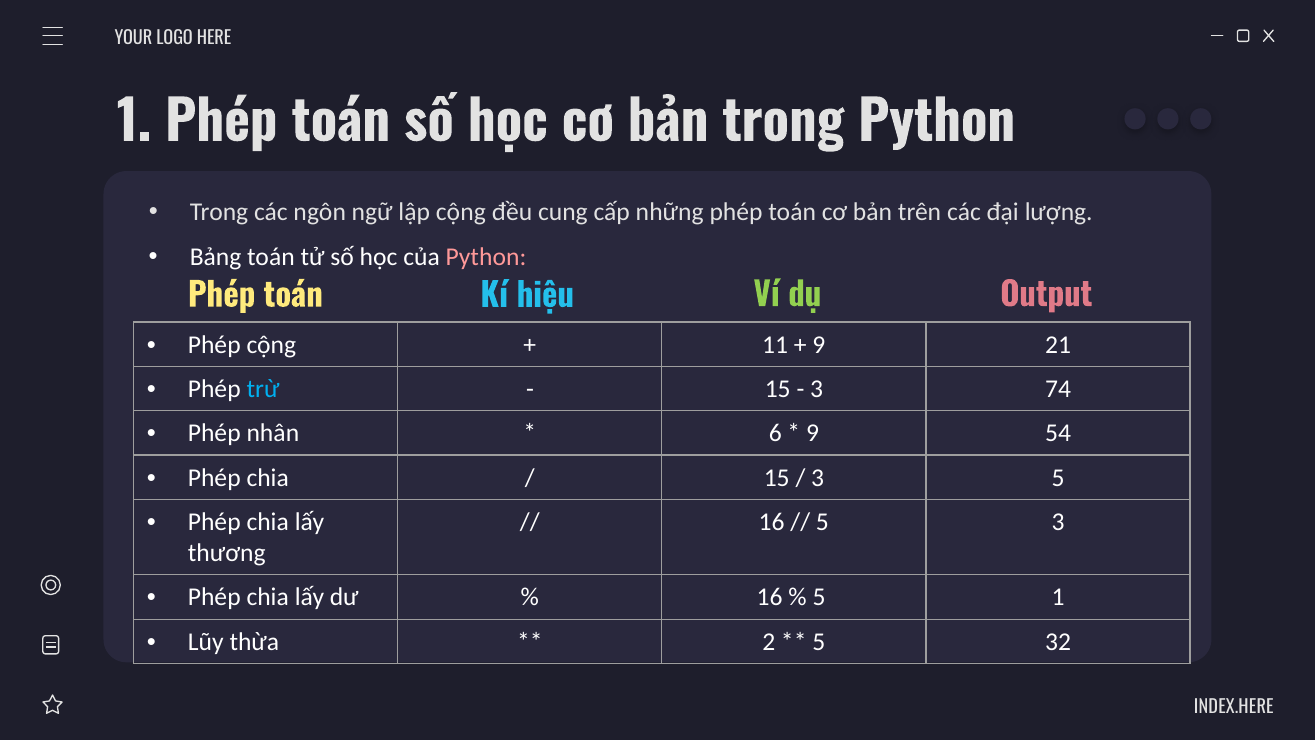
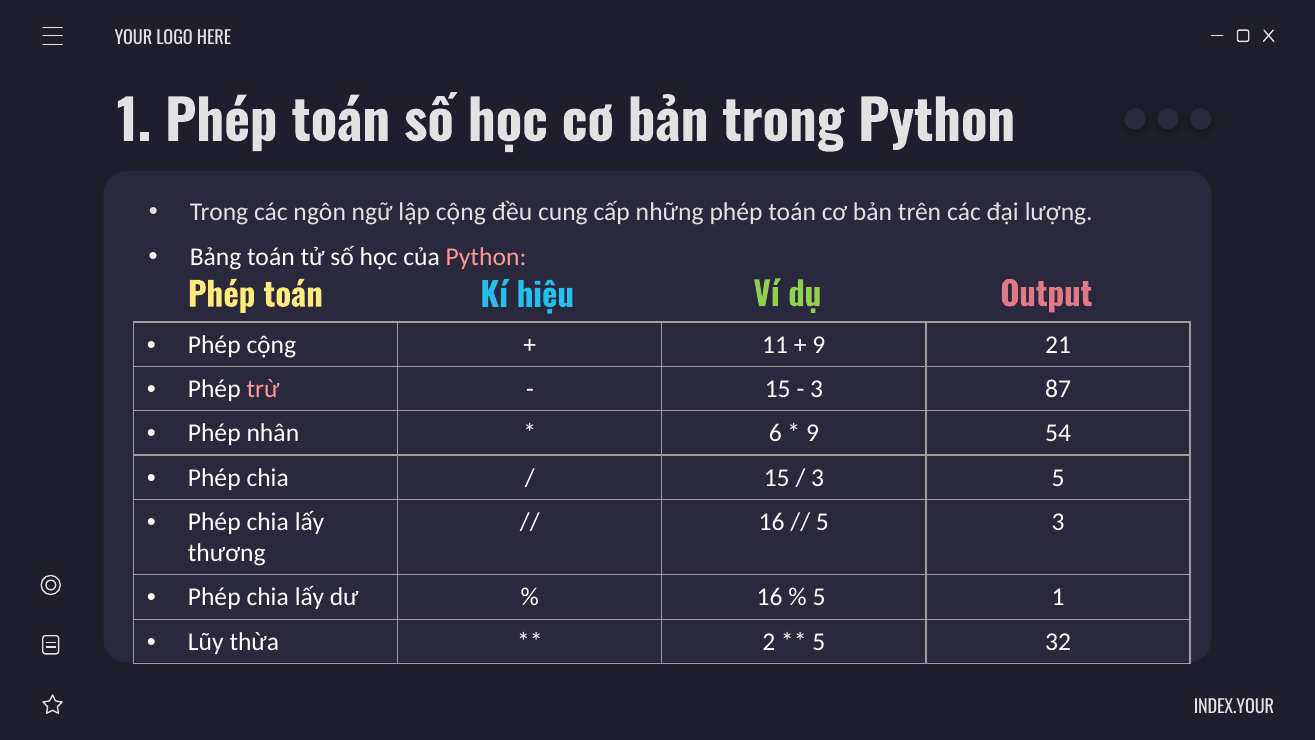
trừ colour: light blue -> pink (263, 389)
74: 74 -> 87 (1058, 389)
INDEX.HERE: INDEX.HERE -> INDEX.YOUR (1234, 707)
